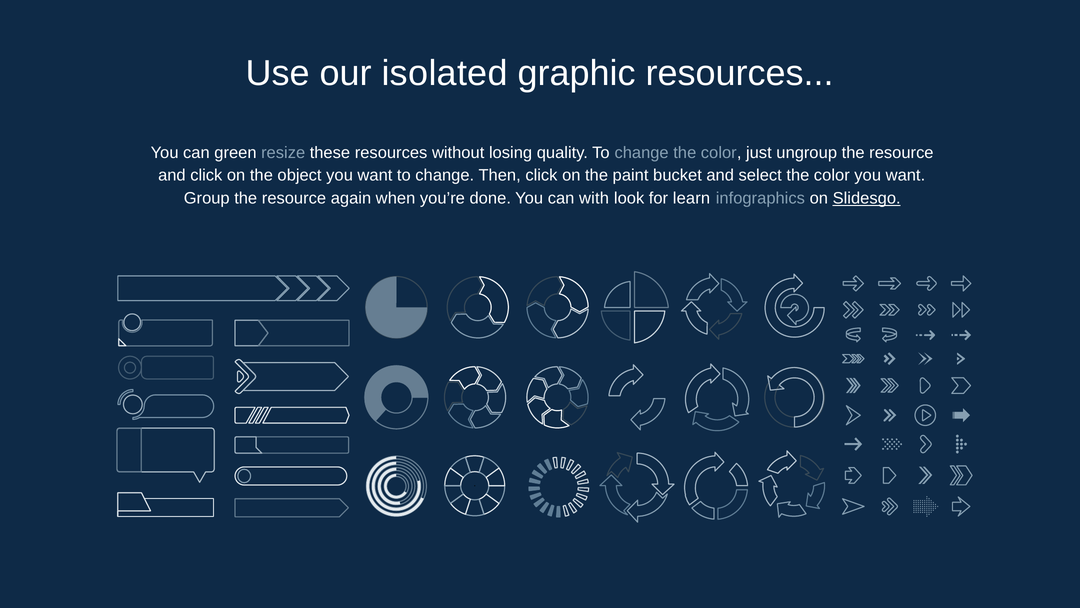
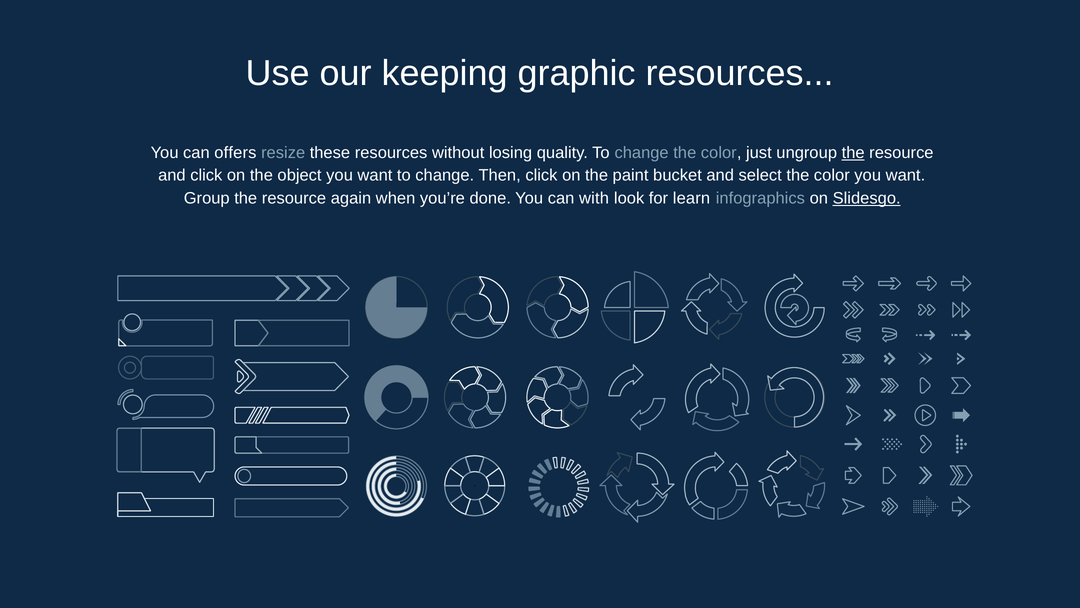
isolated: isolated -> keeping (445, 73)
green: green -> offers (235, 153)
the underline: none -> present (853, 153)
